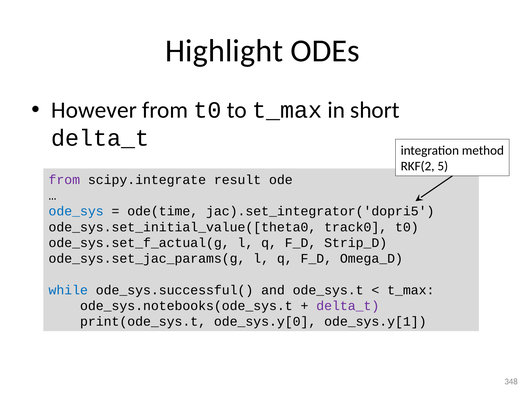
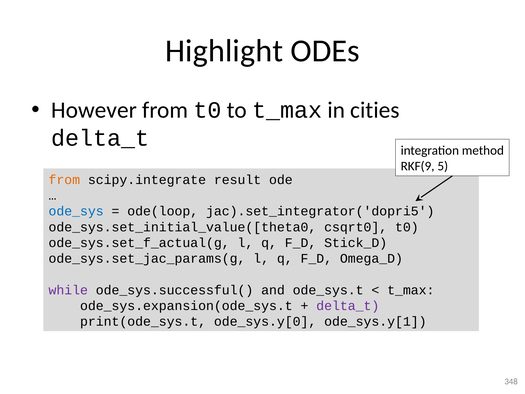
short: short -> cities (375, 110)
RKF(2: RKF(2 -> RKF(9 (418, 166)
from colour: purple -> orange (64, 180)
ode(time: ode(time -> ode(loop (163, 211)
track0: track0 -> csqrt0 (356, 227)
Strip_D: Strip_D -> Stick_D (356, 243)
while colour: blue -> purple (68, 290)
ode_sys.notebooks(ode_sys.t: ode_sys.notebooks(ode_sys.t -> ode_sys.expansion(ode_sys.t (186, 306)
